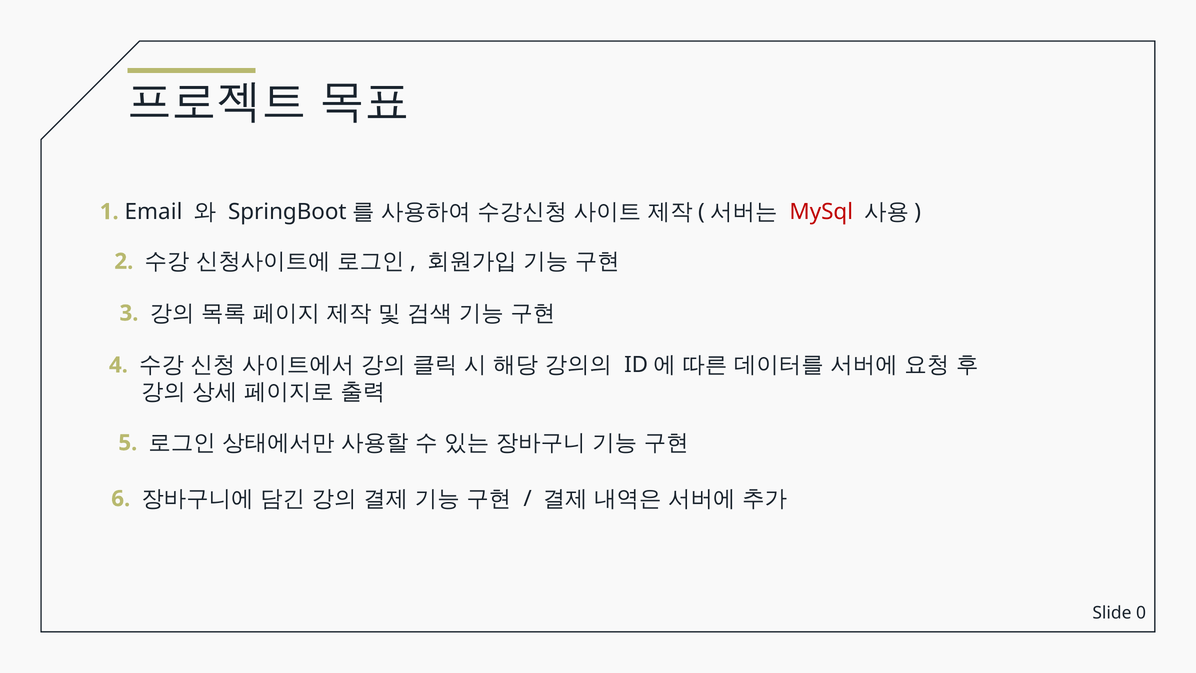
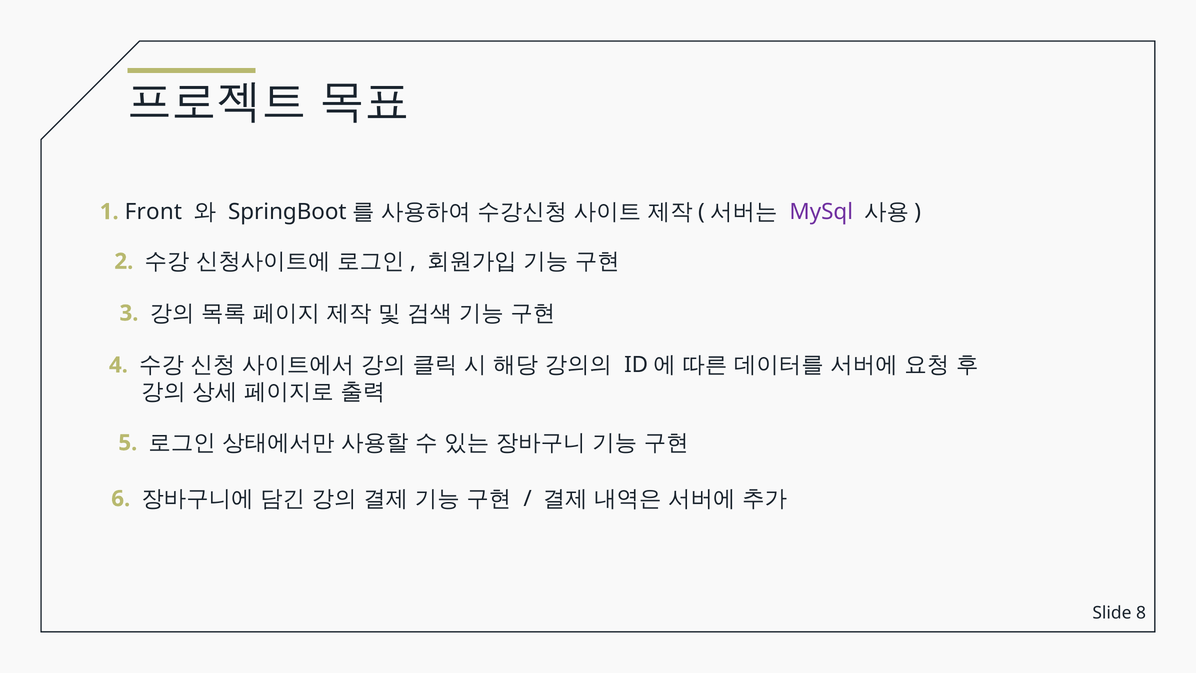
Email: Email -> Front (153, 212)
MySql colour: red -> purple (821, 212)
0: 0 -> 8 (1141, 613)
